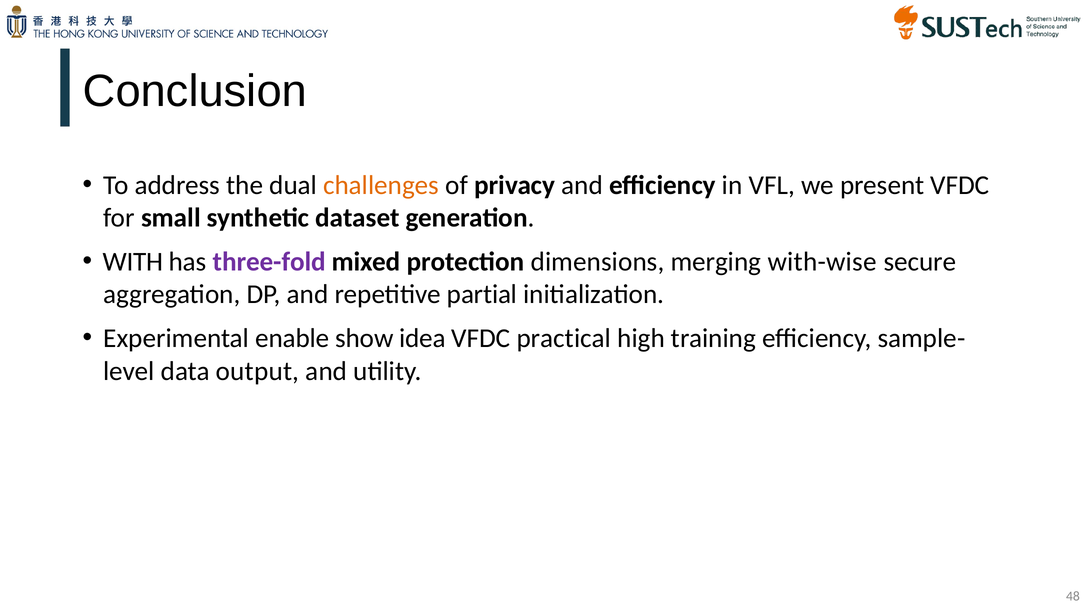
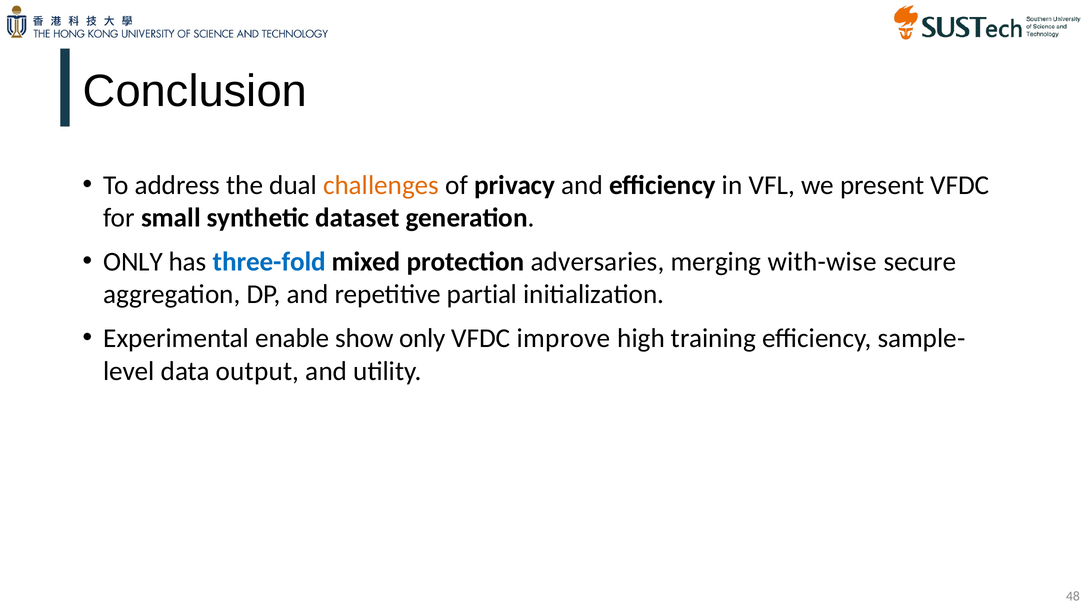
WITH: WITH -> ONLY (133, 262)
three-fold colour: purple -> blue (269, 262)
dimensions: dimensions -> adversaries (598, 262)
show idea: idea -> only (423, 338)
practical: practical -> improve (564, 338)
